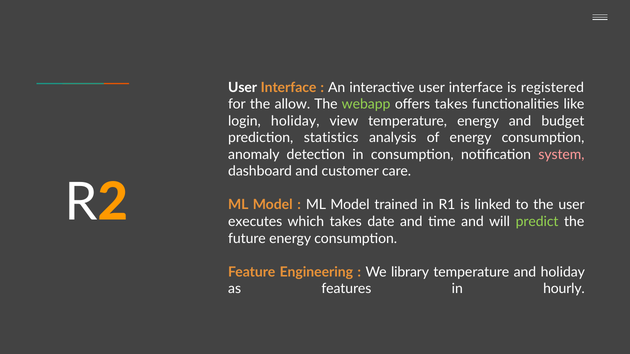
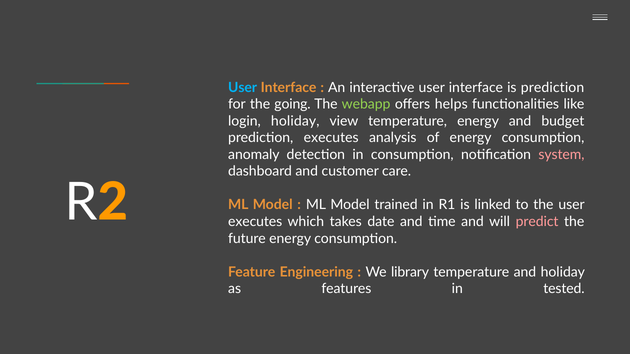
User colour: white -> light blue (243, 88)
is registered: registered -> prediction (553, 88)
allow: allow -> going (292, 104)
offers takes: takes -> helps (451, 104)
prediction statistics: statistics -> executes (331, 138)
predict colour: light green -> pink (537, 222)
hourly: hourly -> tested (564, 289)
